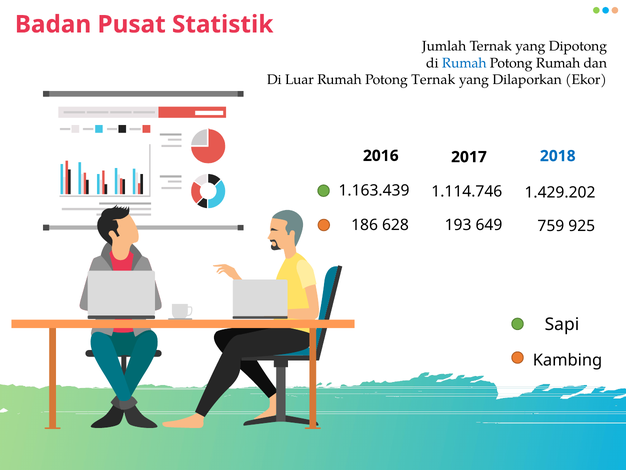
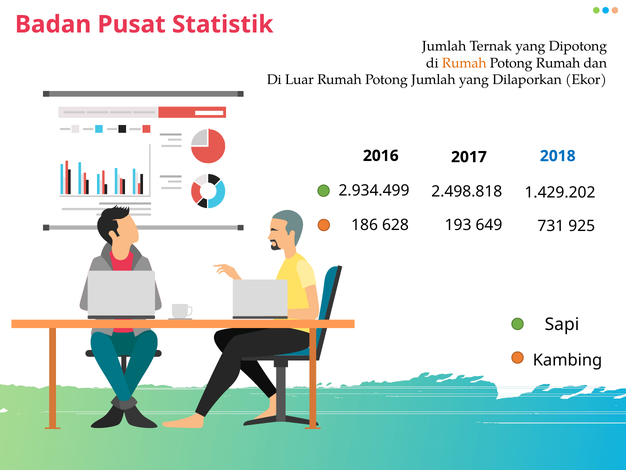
Rumah colour: blue -> orange (464, 63)
Potong Ternak: Ternak -> Jumlah (433, 80)
1.163.439: 1.163.439 -> 2.934.499 (374, 191)
1.114.746: 1.114.746 -> 2.498.818 (467, 192)
759: 759 -> 731 (551, 226)
